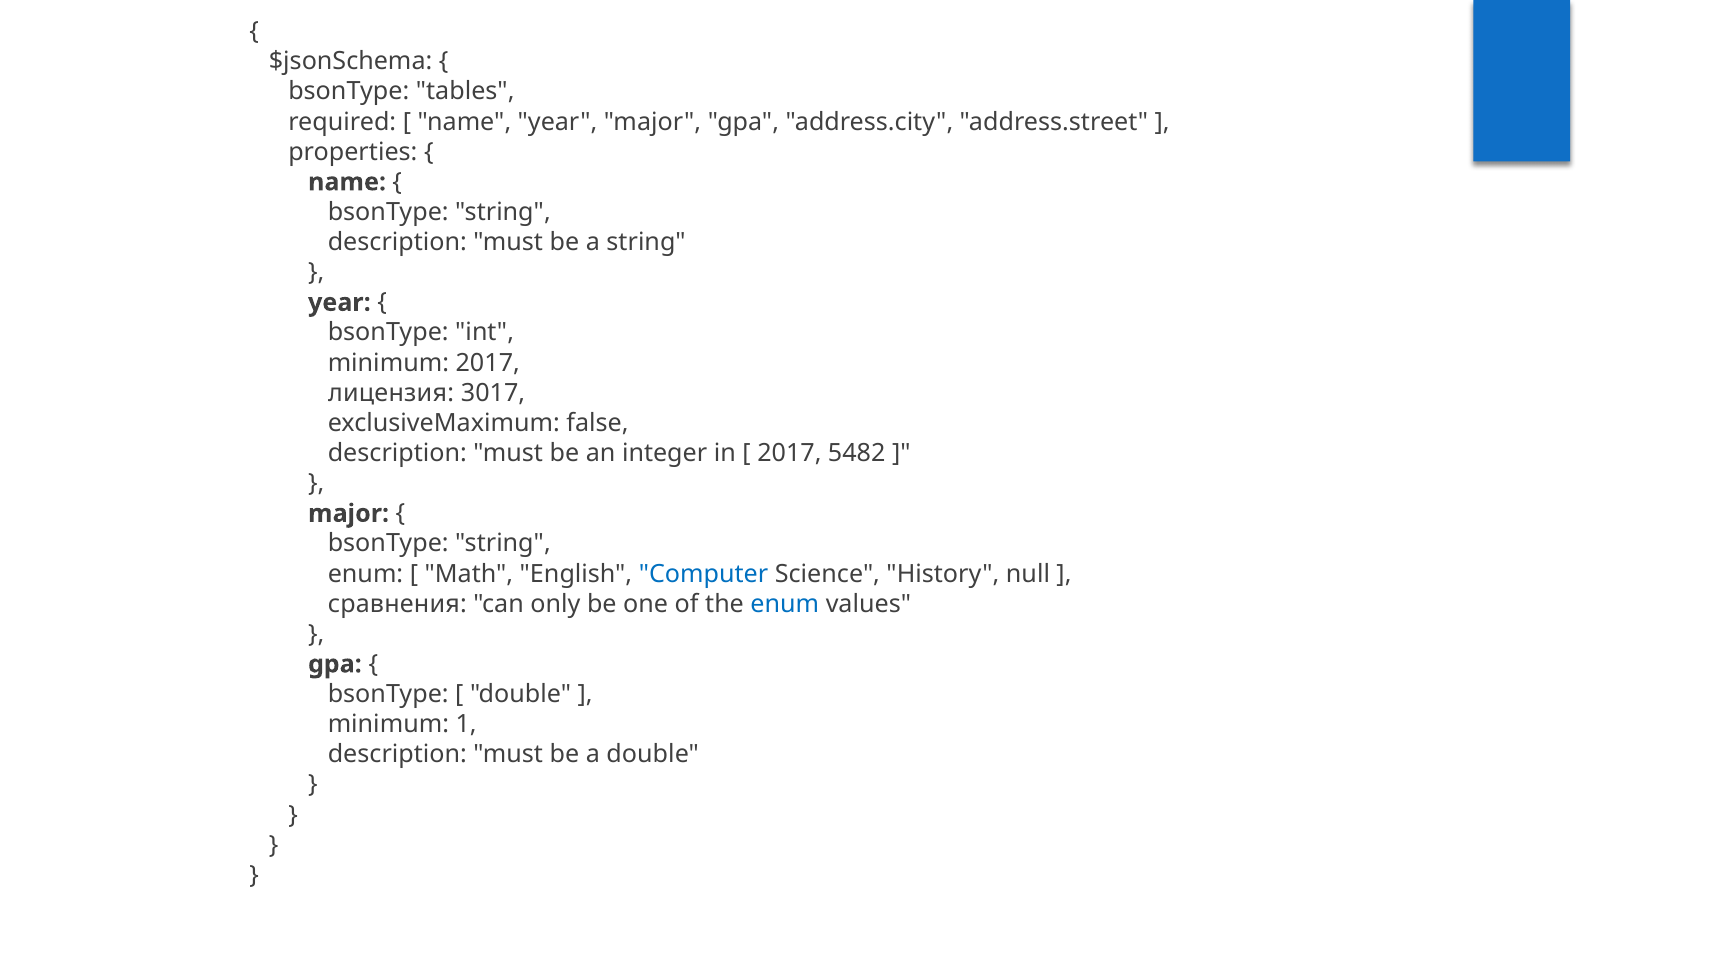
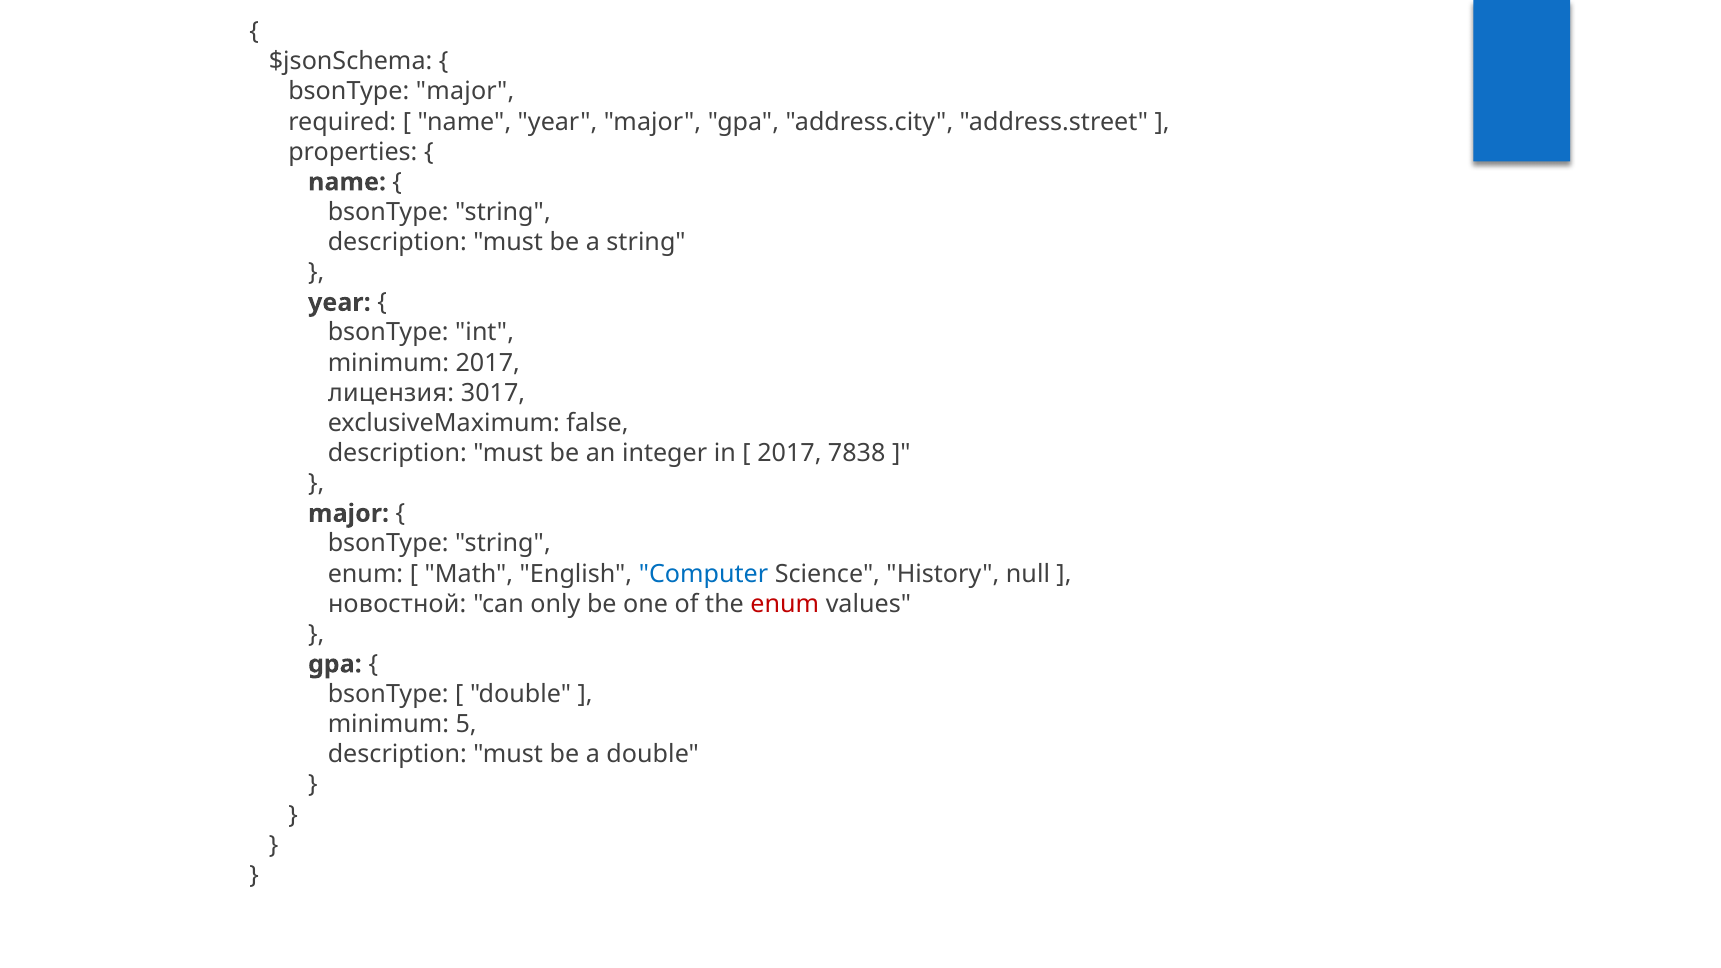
bsonType tables: tables -> major (465, 92)
5482: 5482 -> 7838 (857, 453)
сравнения: сравнения -> новостной (397, 604)
enum colour: blue -> red (785, 604)
1: 1 -> 5 (466, 724)
